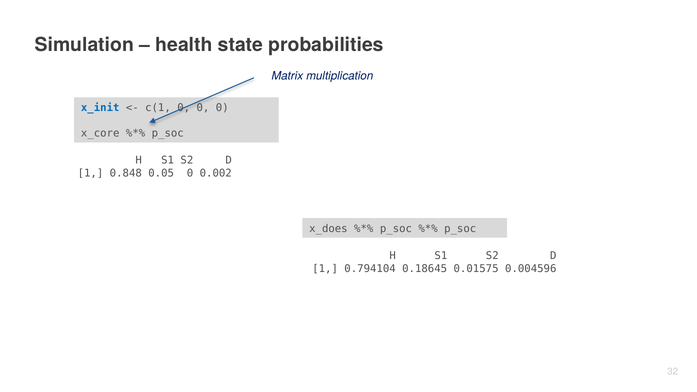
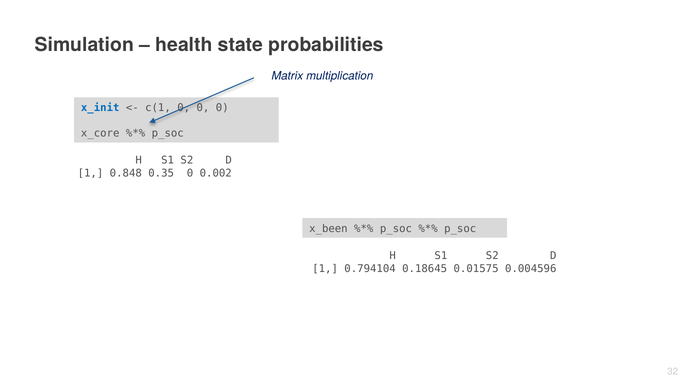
0.05: 0.05 -> 0.35 (161, 173)
x_does: x_does -> x_been (328, 229)
